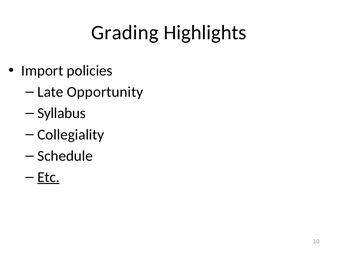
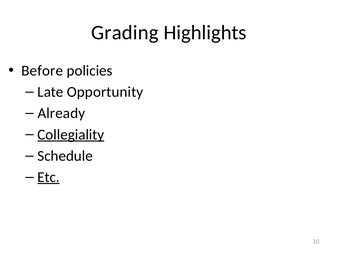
Import: Import -> Before (42, 71)
Syllabus: Syllabus -> Already (61, 114)
Collegiality underline: none -> present (71, 135)
